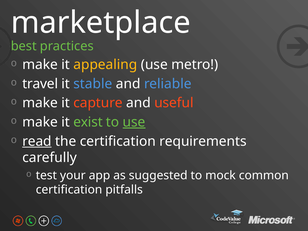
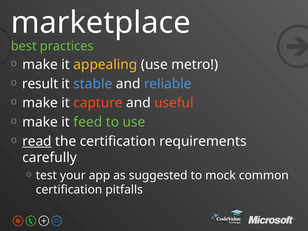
travel: travel -> result (40, 84)
exist: exist -> feed (88, 122)
use underline: present -> none (134, 122)
